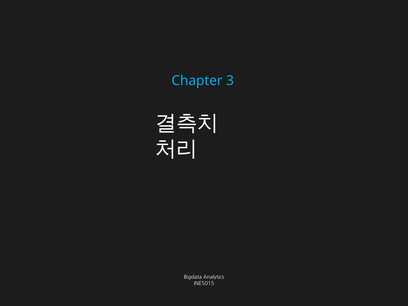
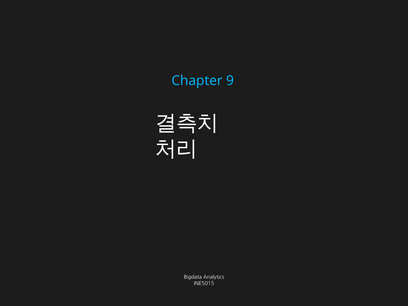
3: 3 -> 9 (230, 81)
